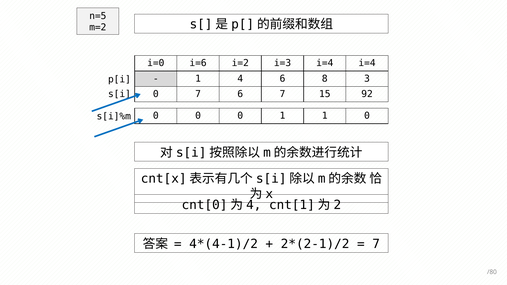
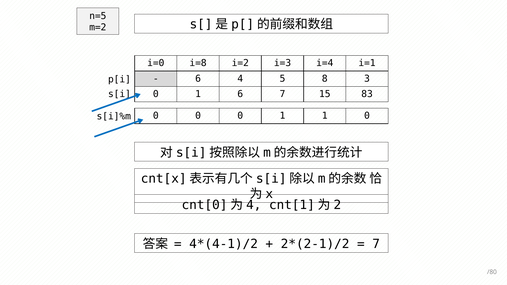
i=6: i=6 -> i=8 (198, 63)
i=4 i=4: i=4 -> i=1 (367, 63)
1: 1 -> 6 (198, 79)
4 6: 6 -> 5 (283, 79)
7: 7 -> 1 (198, 94)
92: 92 -> 83 (367, 94)
